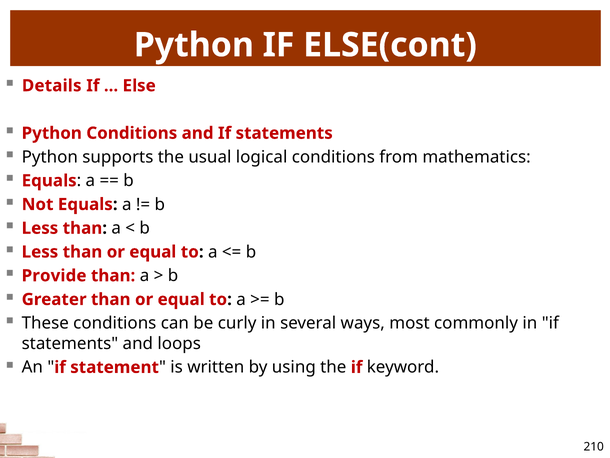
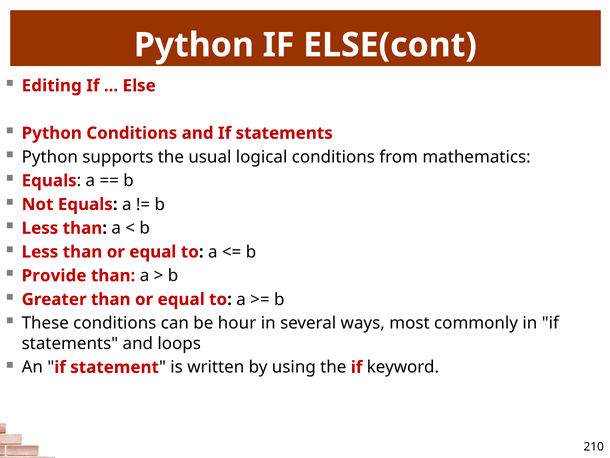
Details: Details -> Editing (52, 86)
curly: curly -> hour (237, 323)
